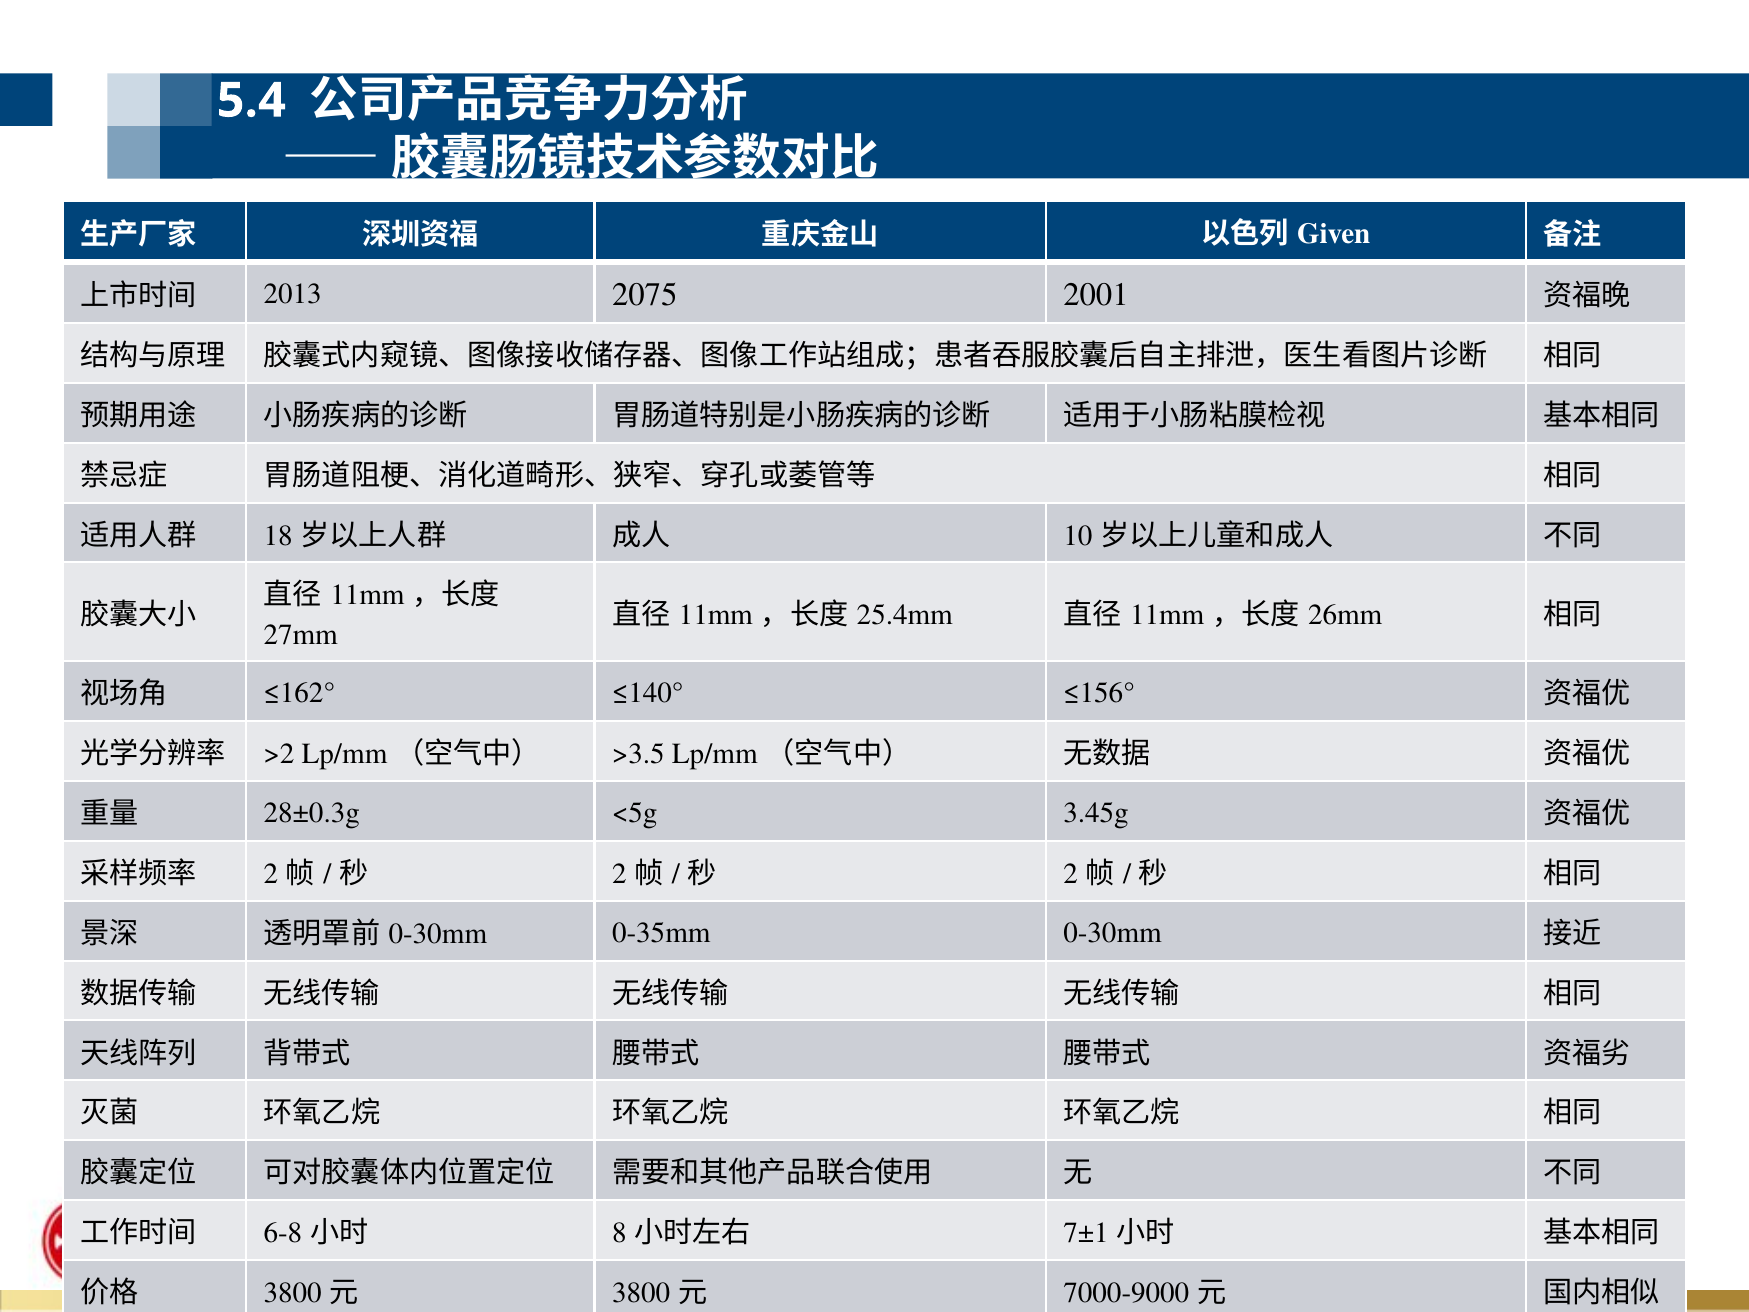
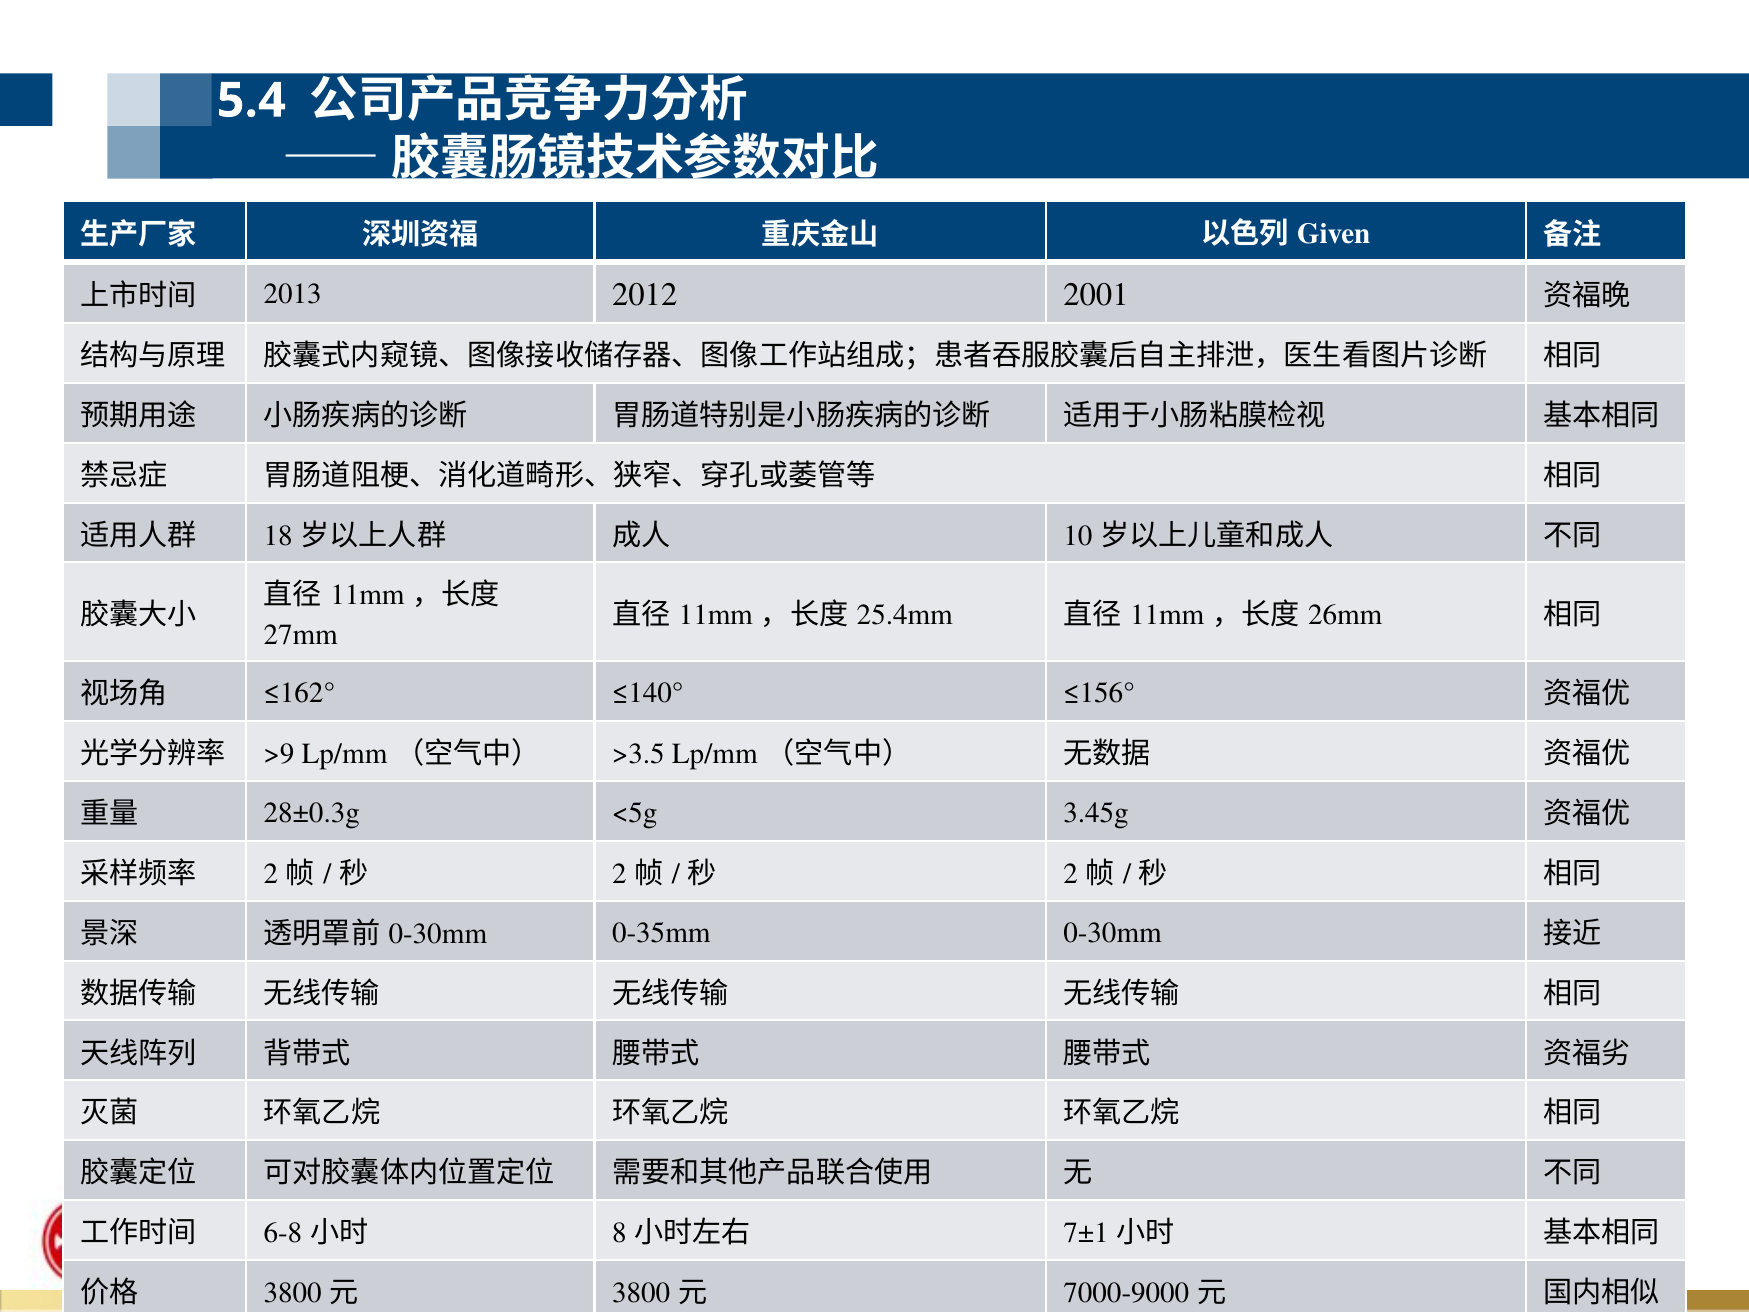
2075: 2075 -> 2012 (645, 294)
>2: >2 -> >9 (279, 754)
